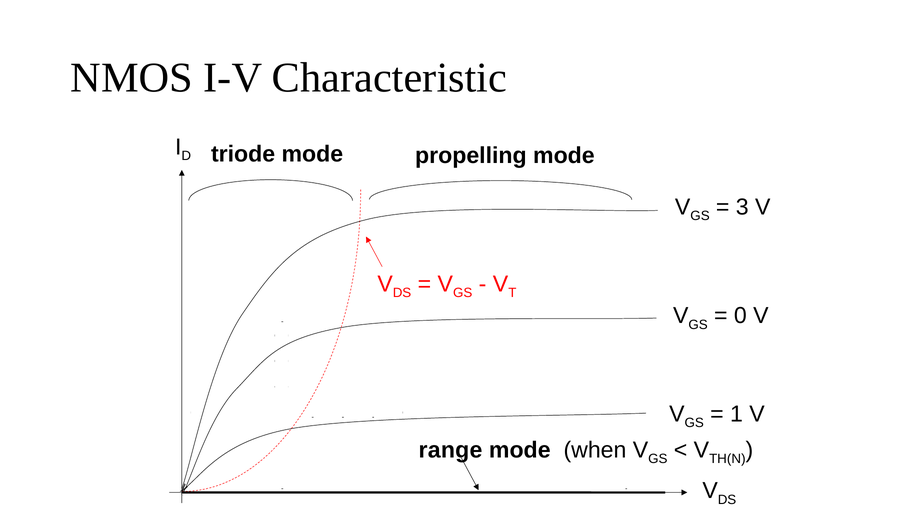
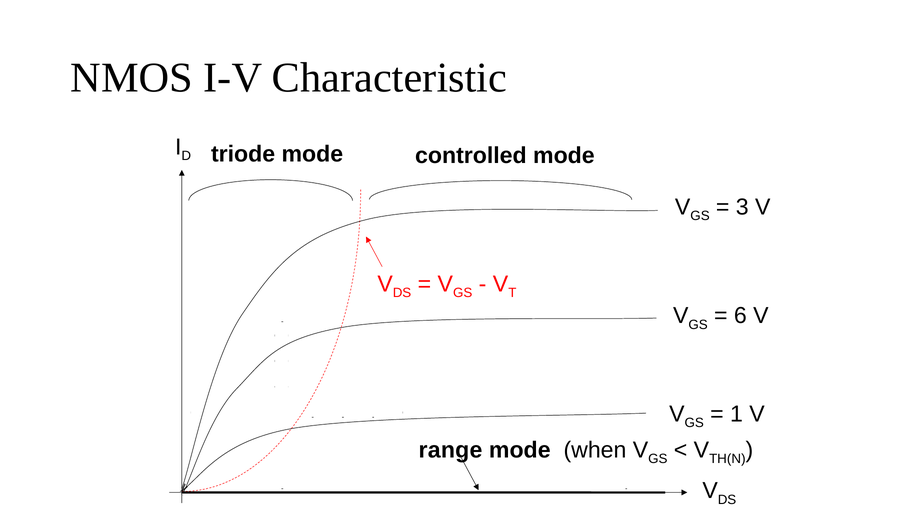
propelling: propelling -> controlled (471, 155)
0: 0 -> 6 (740, 316)
